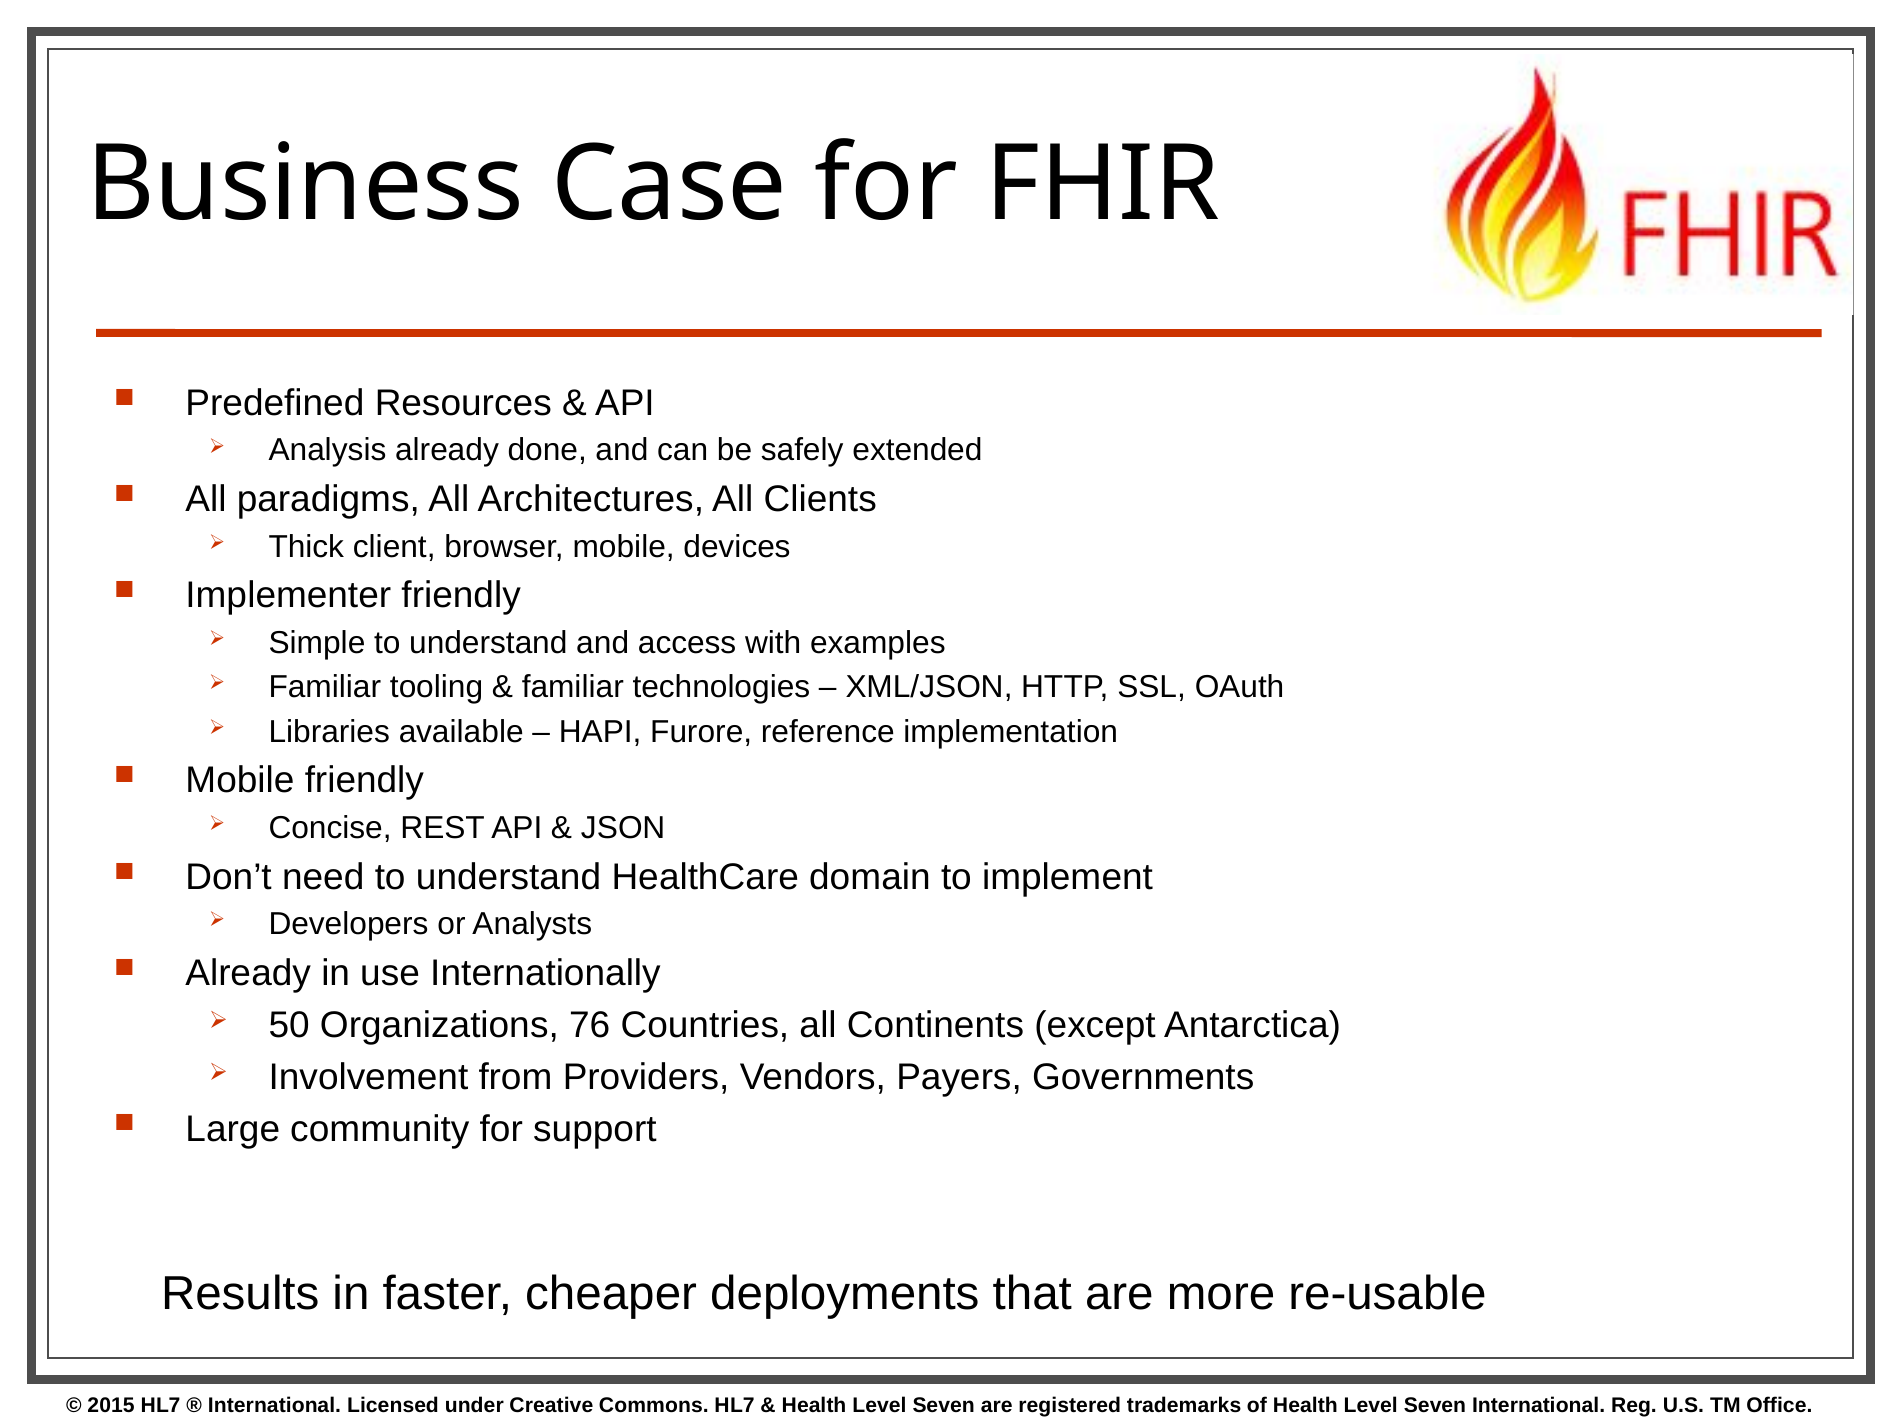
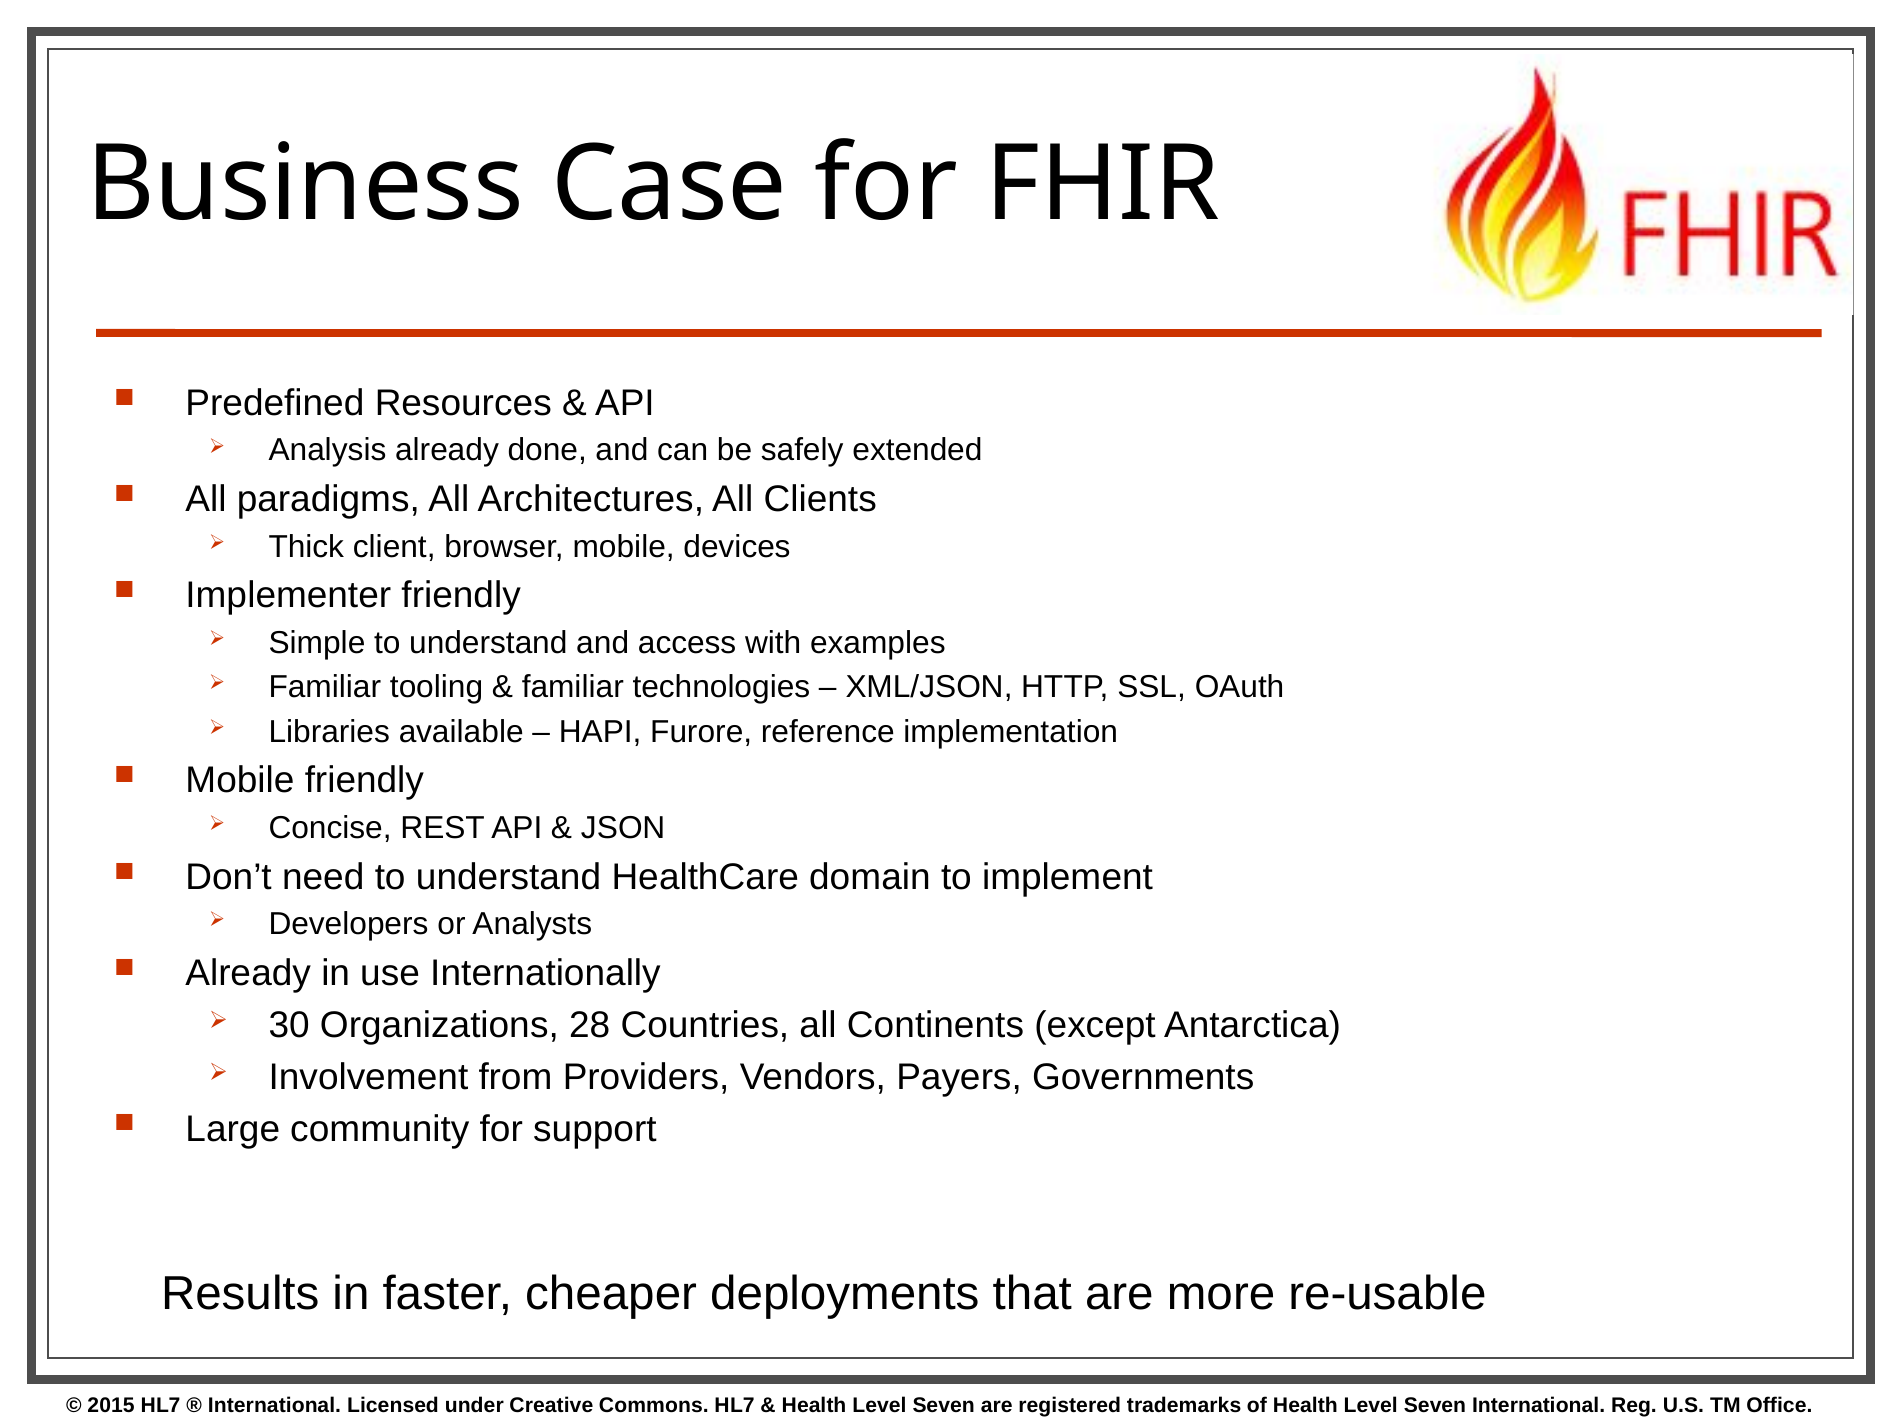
50: 50 -> 30 (289, 1025)
76: 76 -> 28 (590, 1025)
